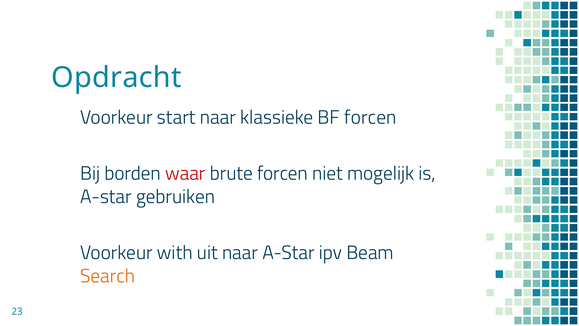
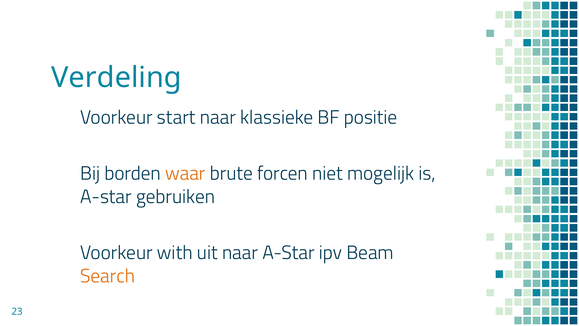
Opdracht: Opdracht -> Verdeling (117, 78)
BF forcen: forcen -> positie (371, 117)
waar colour: red -> orange (185, 173)
